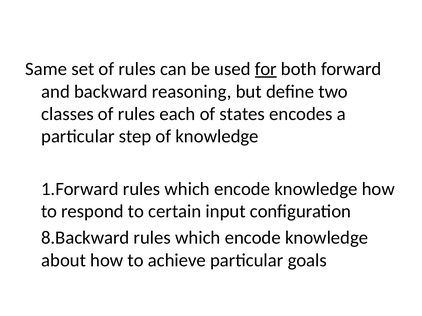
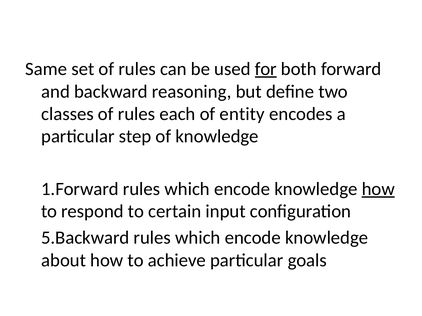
states: states -> entity (242, 114)
how underline: none -> present (378, 189)
8.Backward: 8.Backward -> 5.Backward (85, 238)
